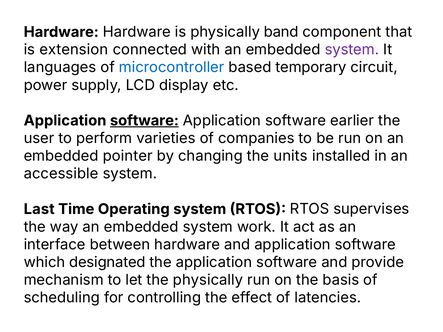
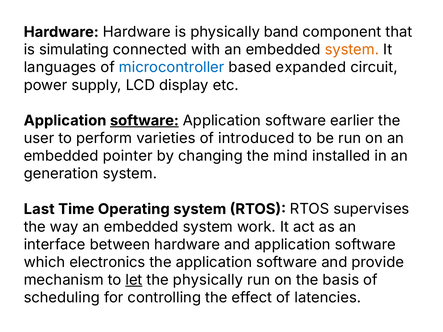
extension: extension -> simulating (74, 50)
system colour: purple -> orange (352, 50)
temporary: temporary -> expanded (311, 67)
companies: companies -> introduced (256, 138)
units: units -> mind (291, 156)
accessible: accessible -> generation (61, 174)
designated: designated -> electronics (107, 262)
let underline: none -> present (134, 280)
